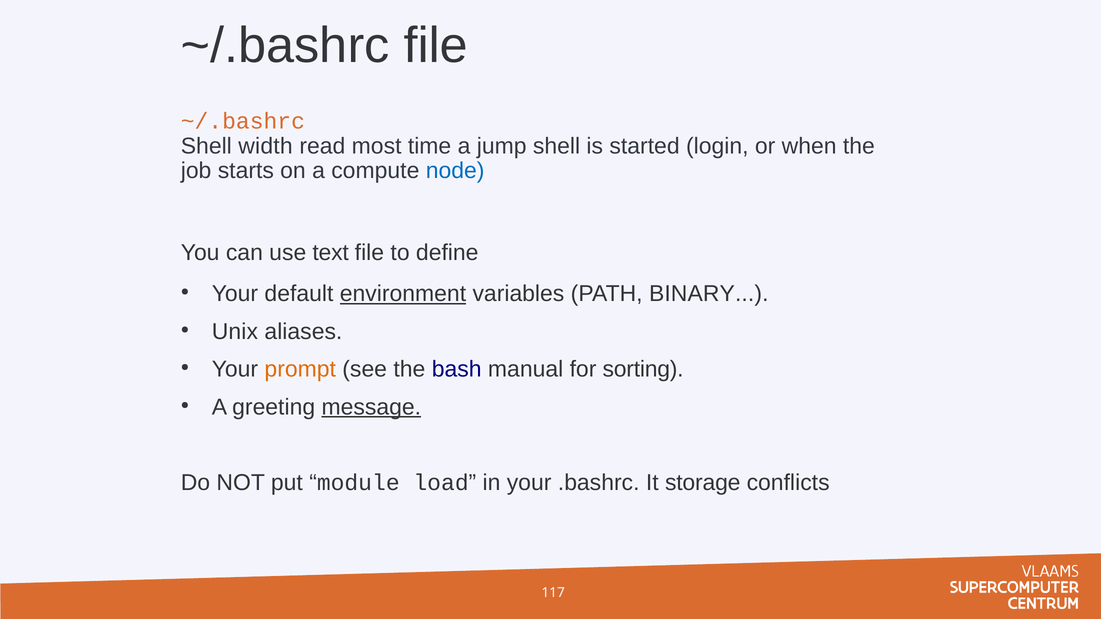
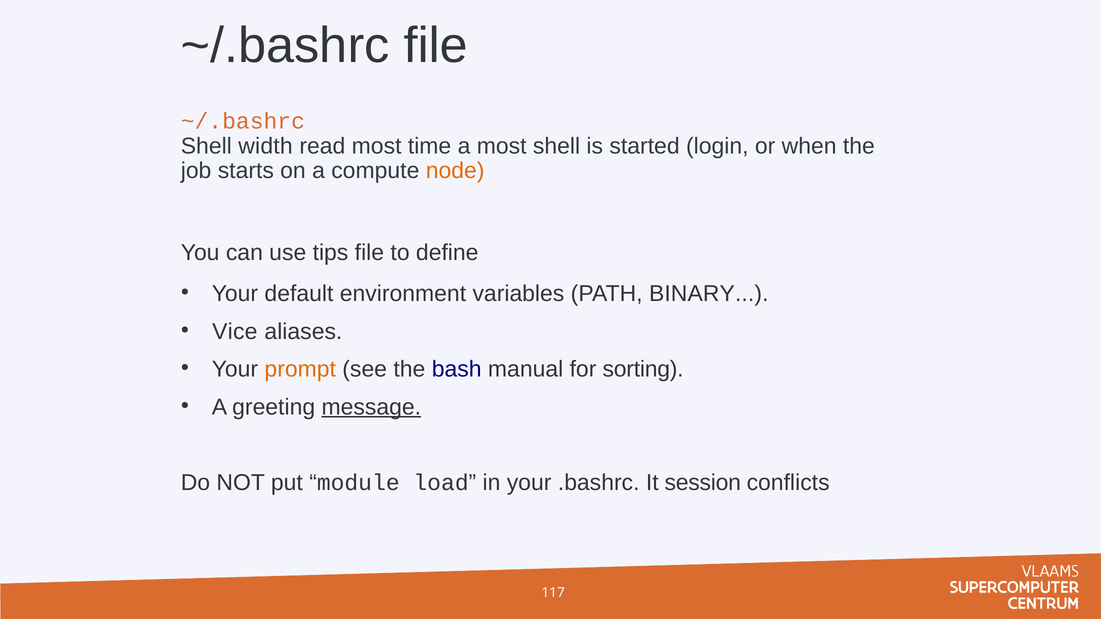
a jump: jump -> most (502, 146)
node colour: blue -> orange (455, 171)
text: text -> tips (330, 253)
environment underline: present -> none (403, 294)
Unix: Unix -> Vice (235, 332)
storage: storage -> session (703, 483)
